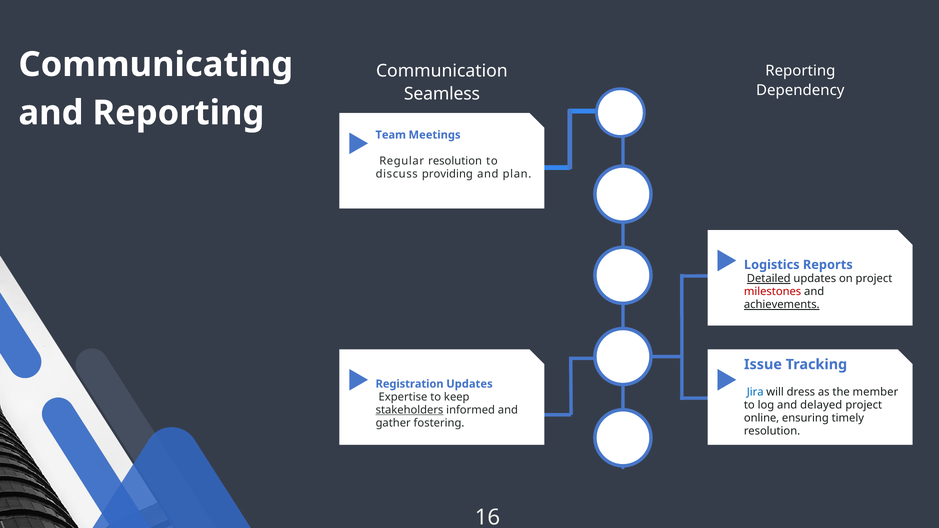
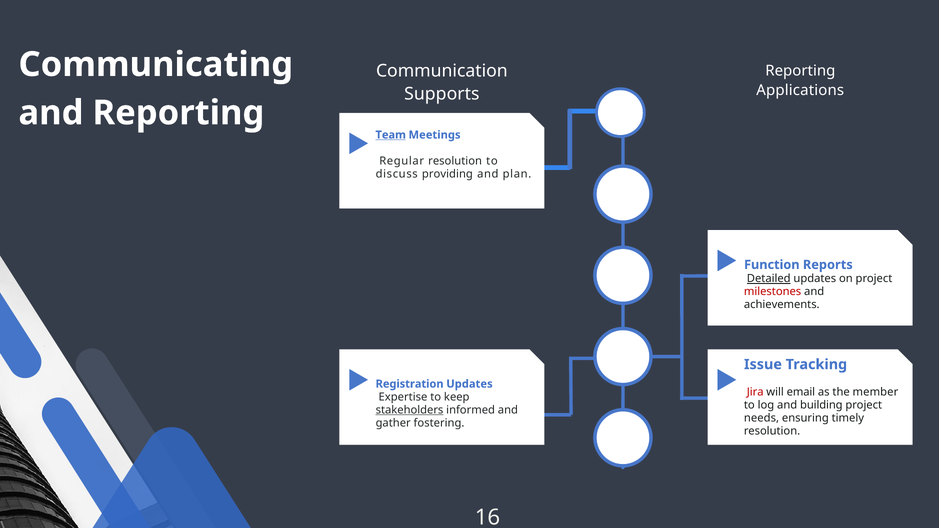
Dependency: Dependency -> Applications (800, 90)
Seamless: Seamless -> Supports (442, 94)
Team underline: none -> present (391, 135)
Logistics: Logistics -> Function (772, 265)
achievements underline: present -> none (782, 305)
Jira colour: blue -> red (755, 392)
dress: dress -> email (801, 392)
delayed: delayed -> building (821, 405)
online: online -> needs (762, 418)
